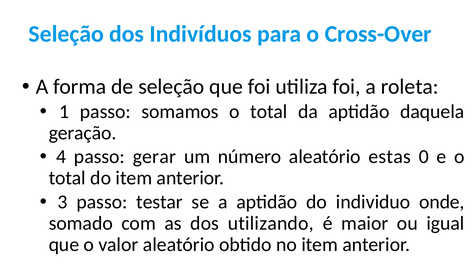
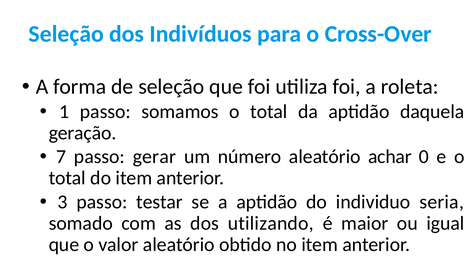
4: 4 -> 7 (61, 157)
estas: estas -> achar (390, 157)
onde: onde -> seria (442, 202)
